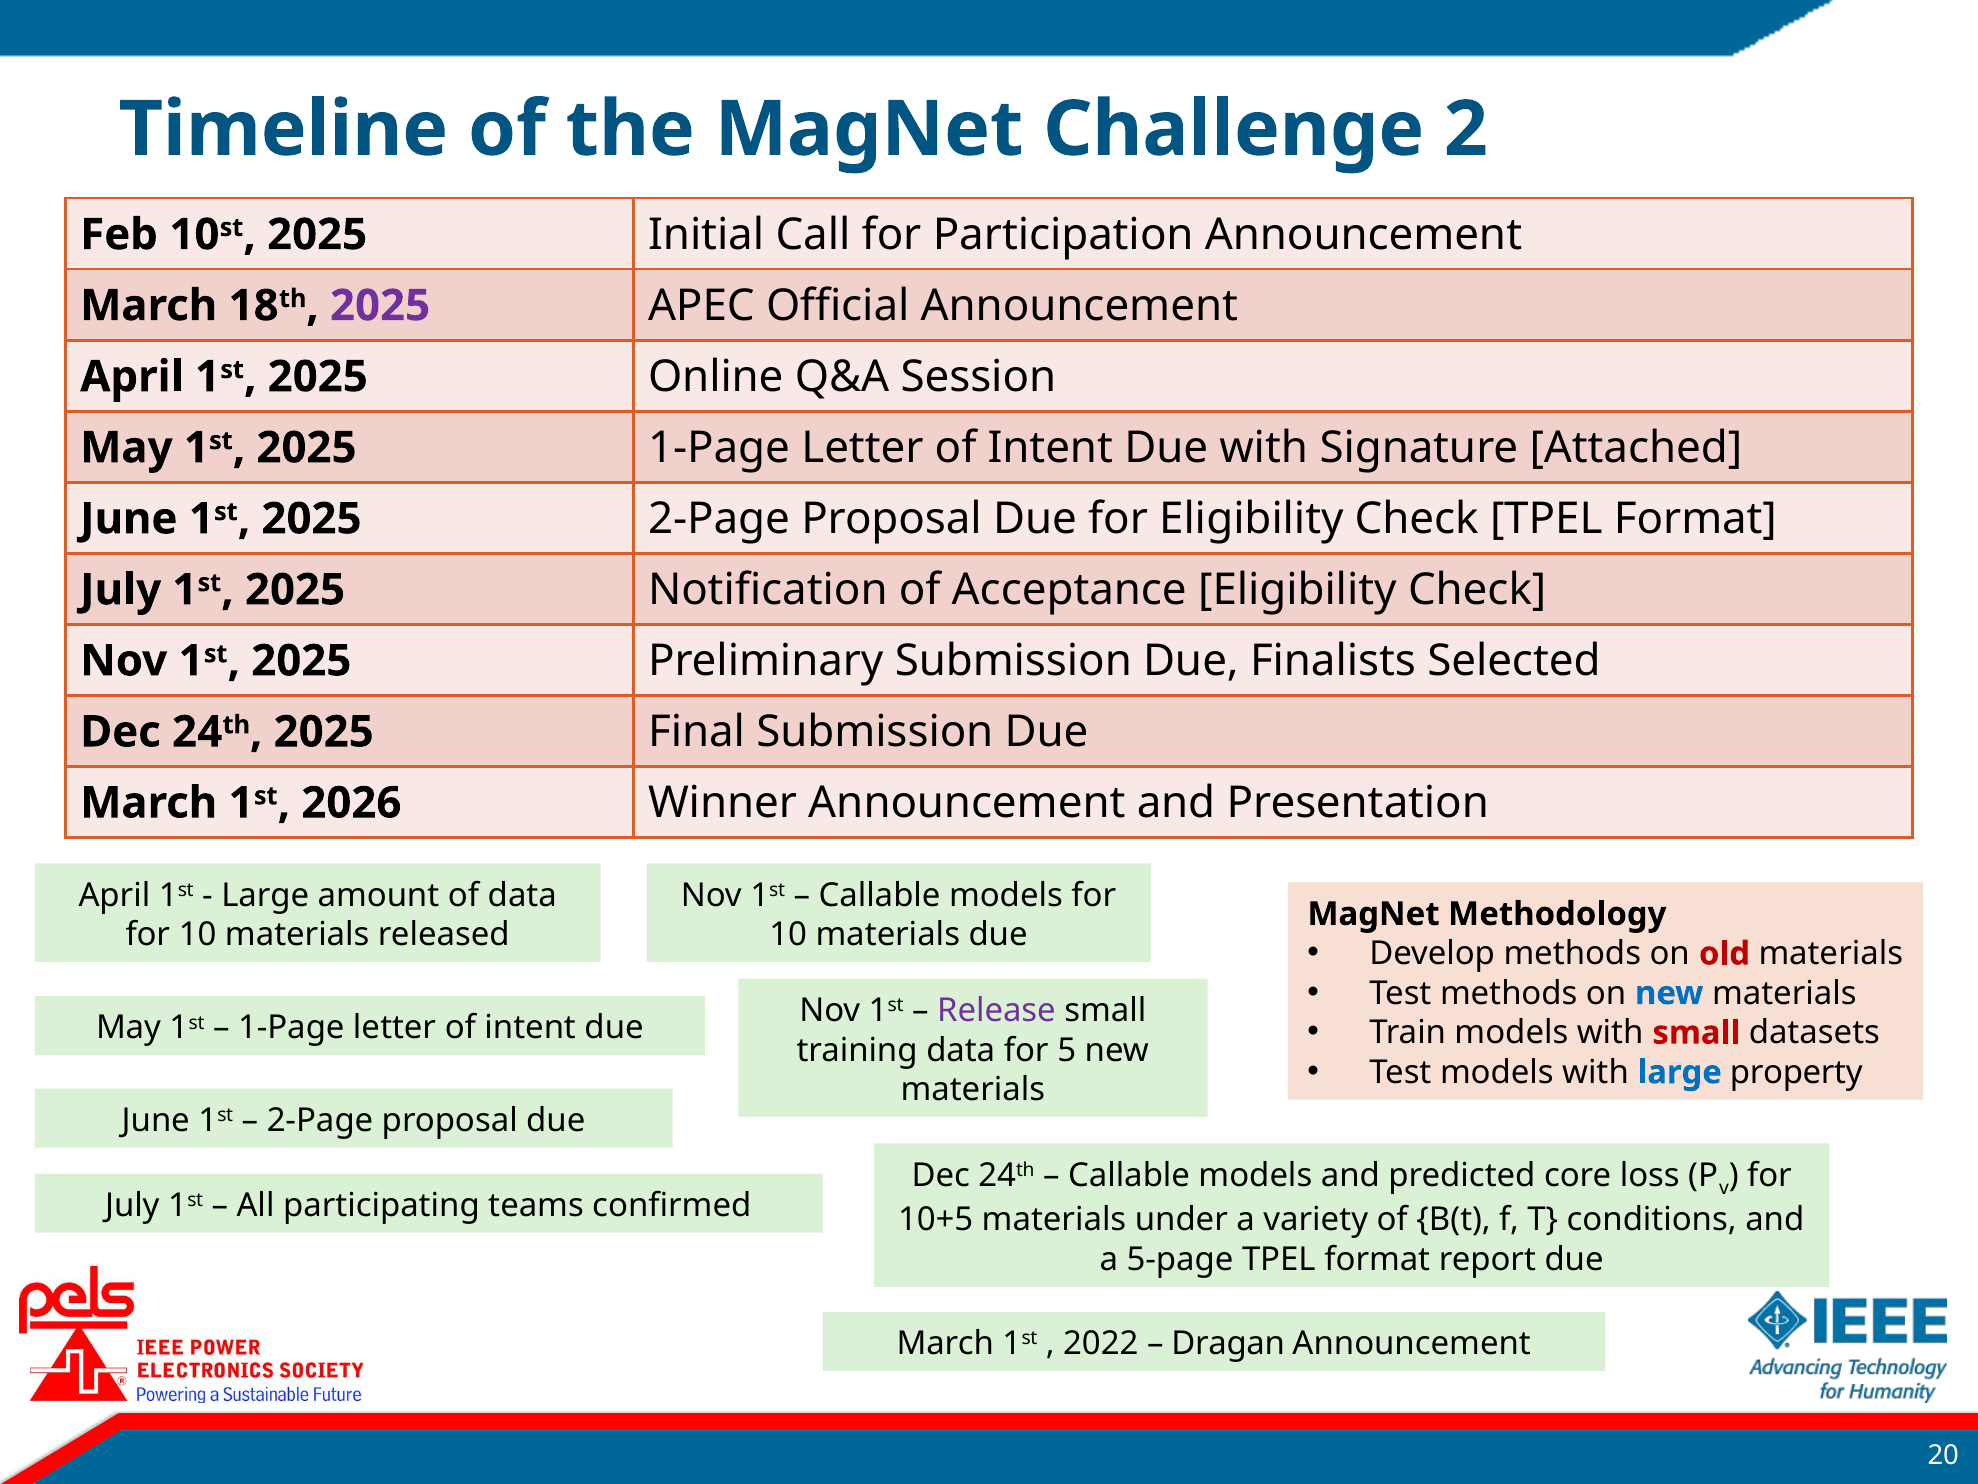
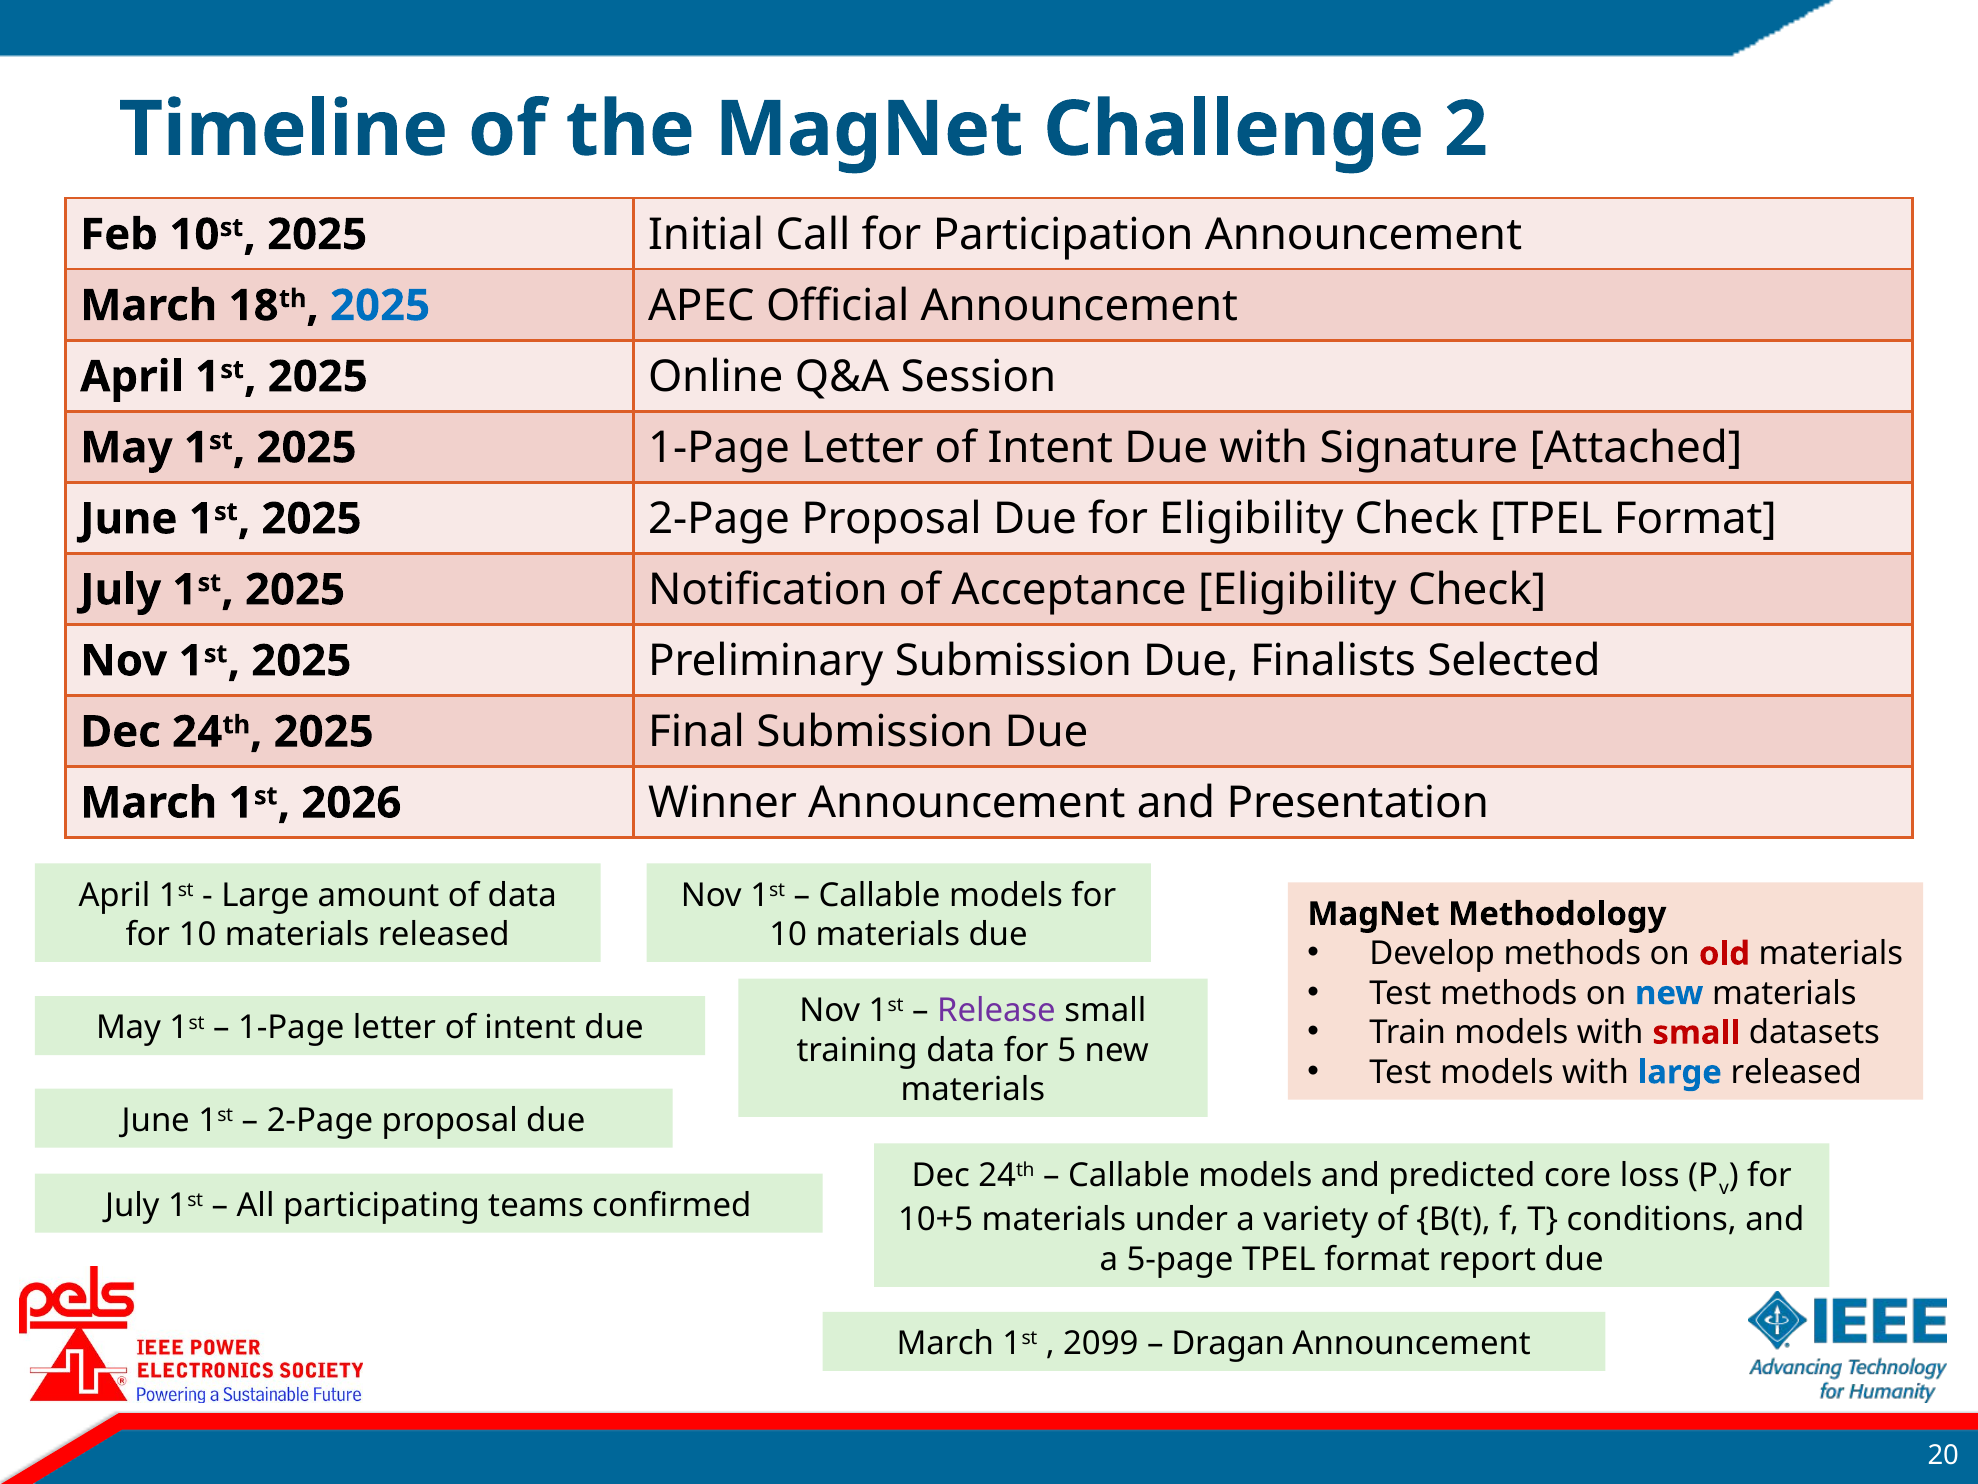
2025 colour: purple -> blue (380, 306)
large property: property -> released (1796, 1072)
2022: 2022 -> 2099 (1101, 1343)
